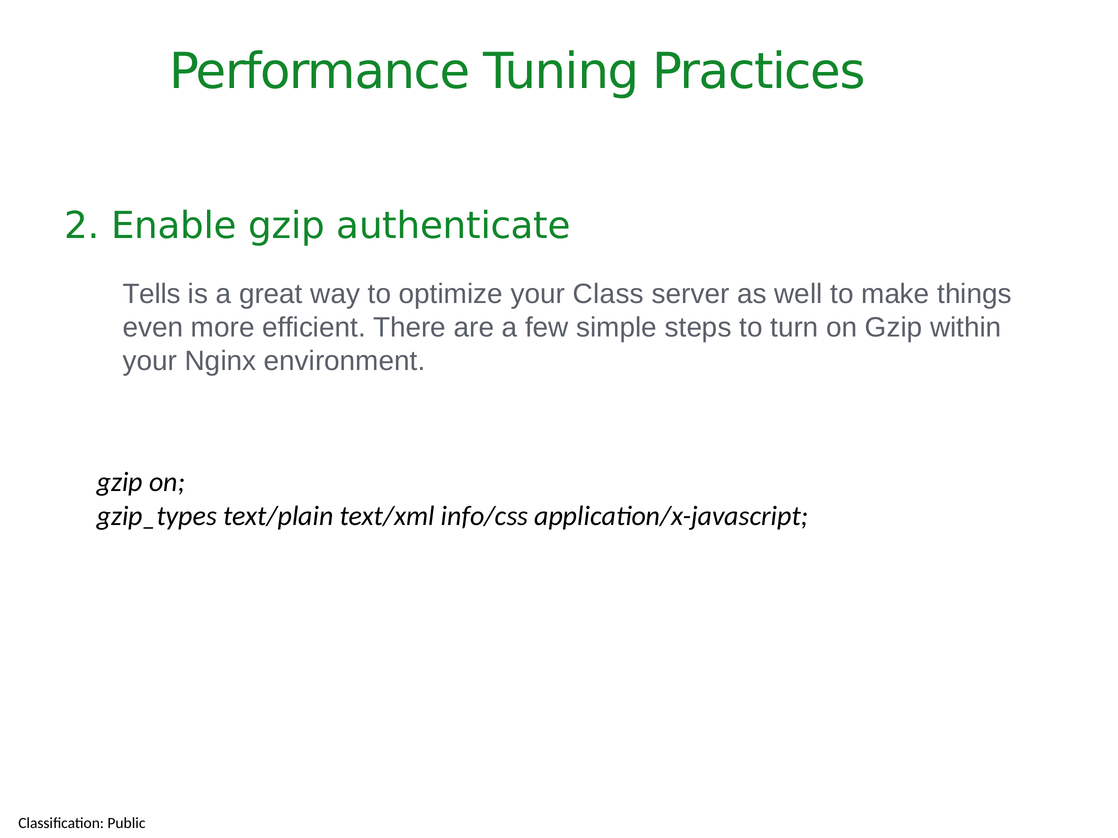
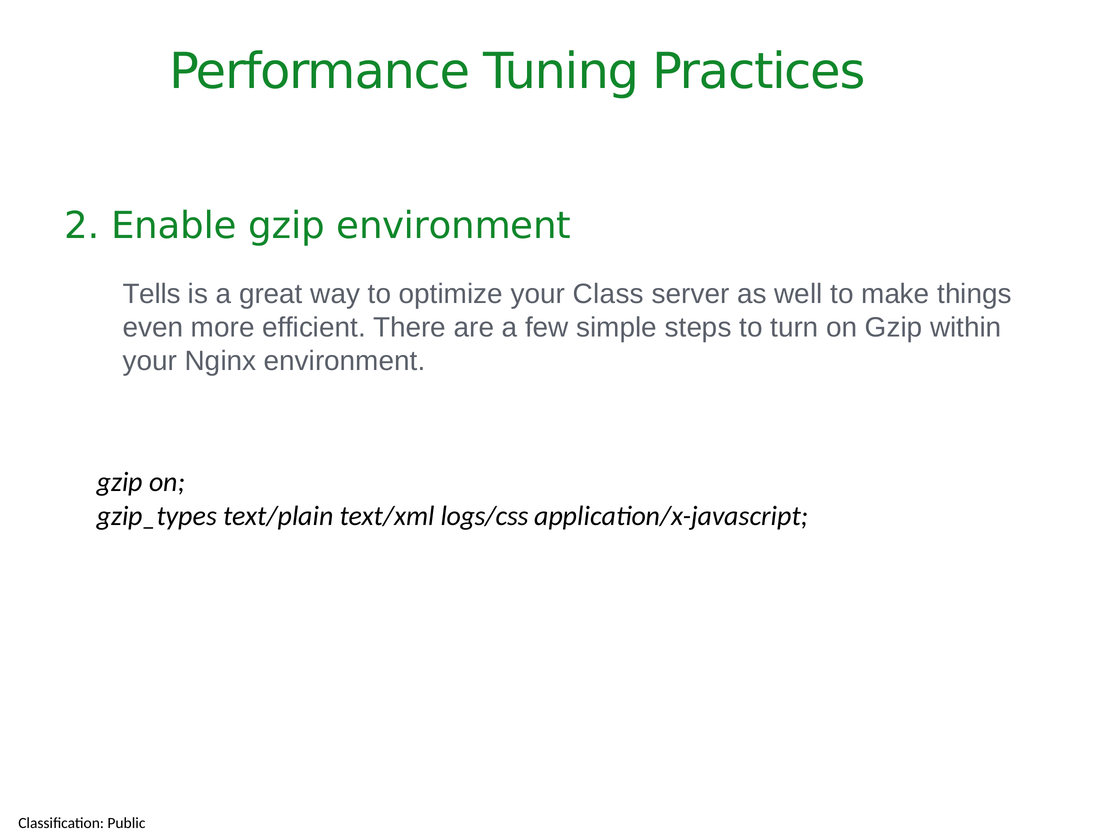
gzip authenticate: authenticate -> environment (454, 226)
info/css: info/css -> logs/css (485, 516)
